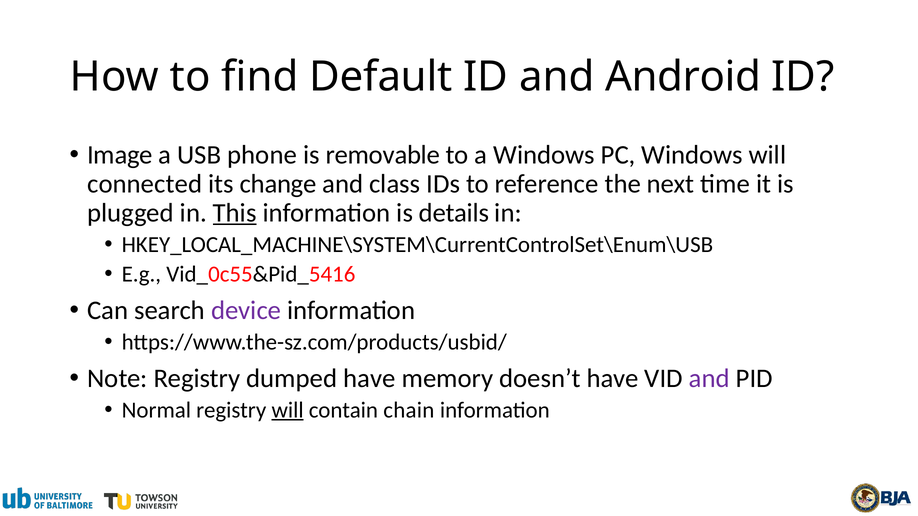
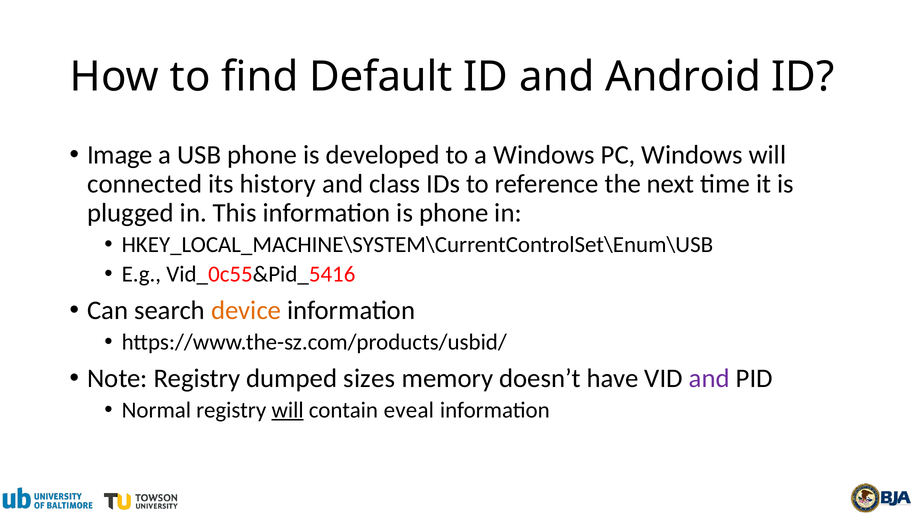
removable: removable -> developed (383, 155)
change: change -> history (278, 184)
This underline: present -> none (235, 213)
is details: details -> phone (454, 213)
device colour: purple -> orange (246, 311)
dumped have: have -> sizes (369, 379)
chain: chain -> eveal (409, 410)
